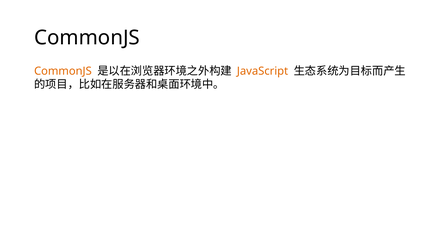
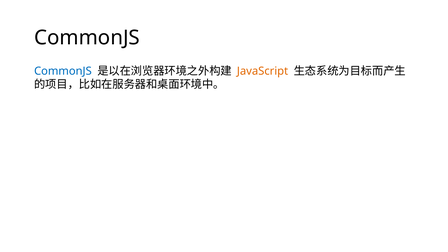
CommonJS colour: orange -> blue (63, 71)
